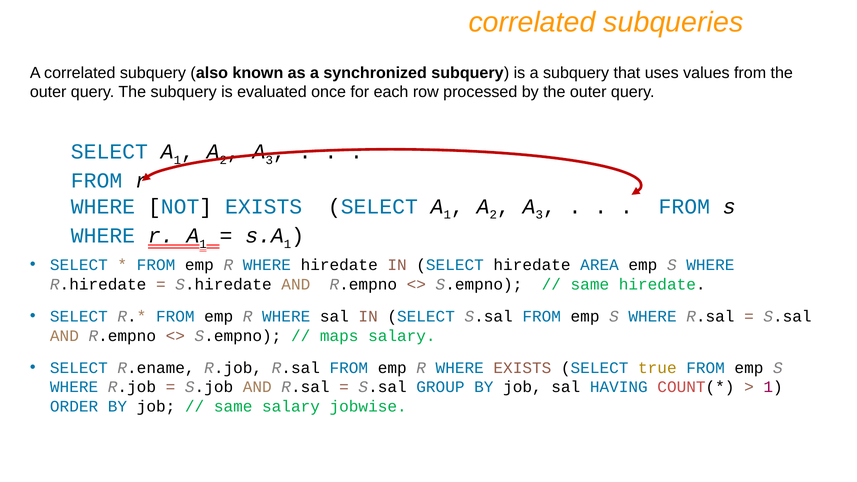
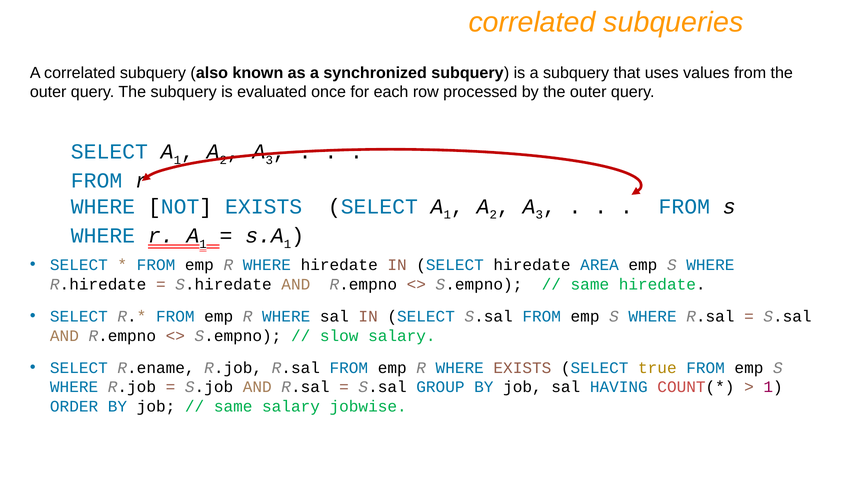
maps: maps -> slow (339, 336)
